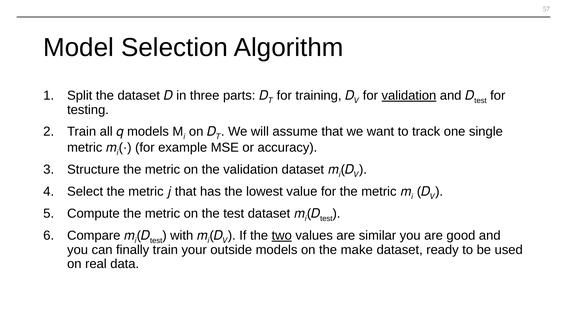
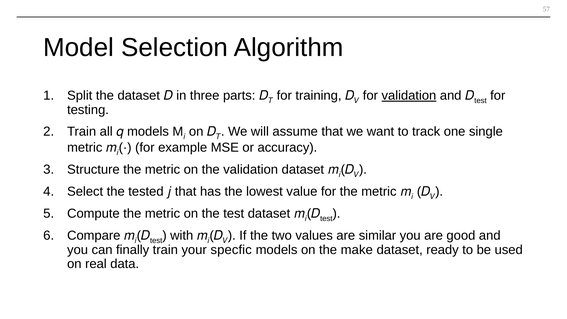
Select the metric: metric -> tested (146, 192)
two underline: present -> none (282, 235)
outside: outside -> specfic (231, 250)
